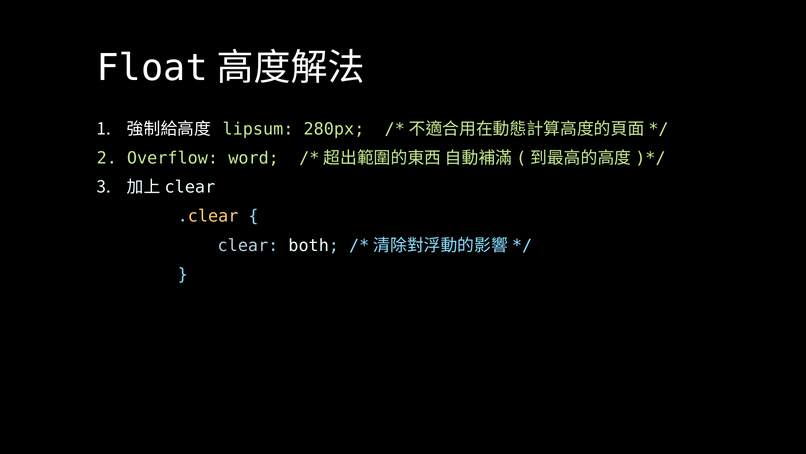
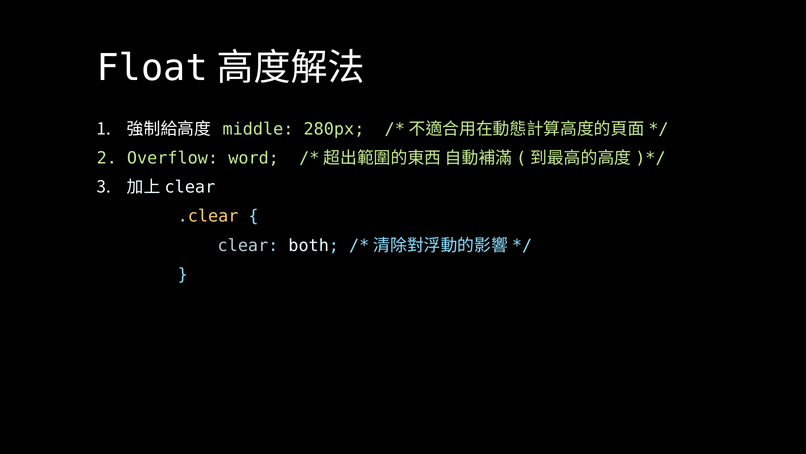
lipsum: lipsum -> middle (258, 129)
